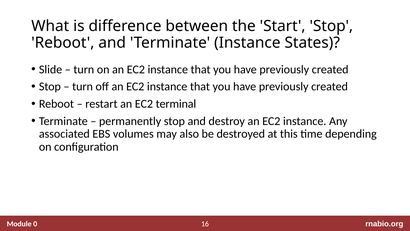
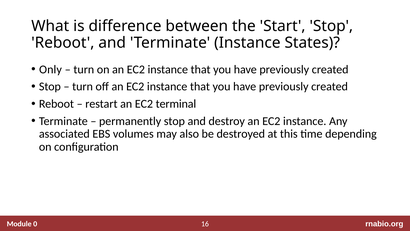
Slide: Slide -> Only (50, 69)
